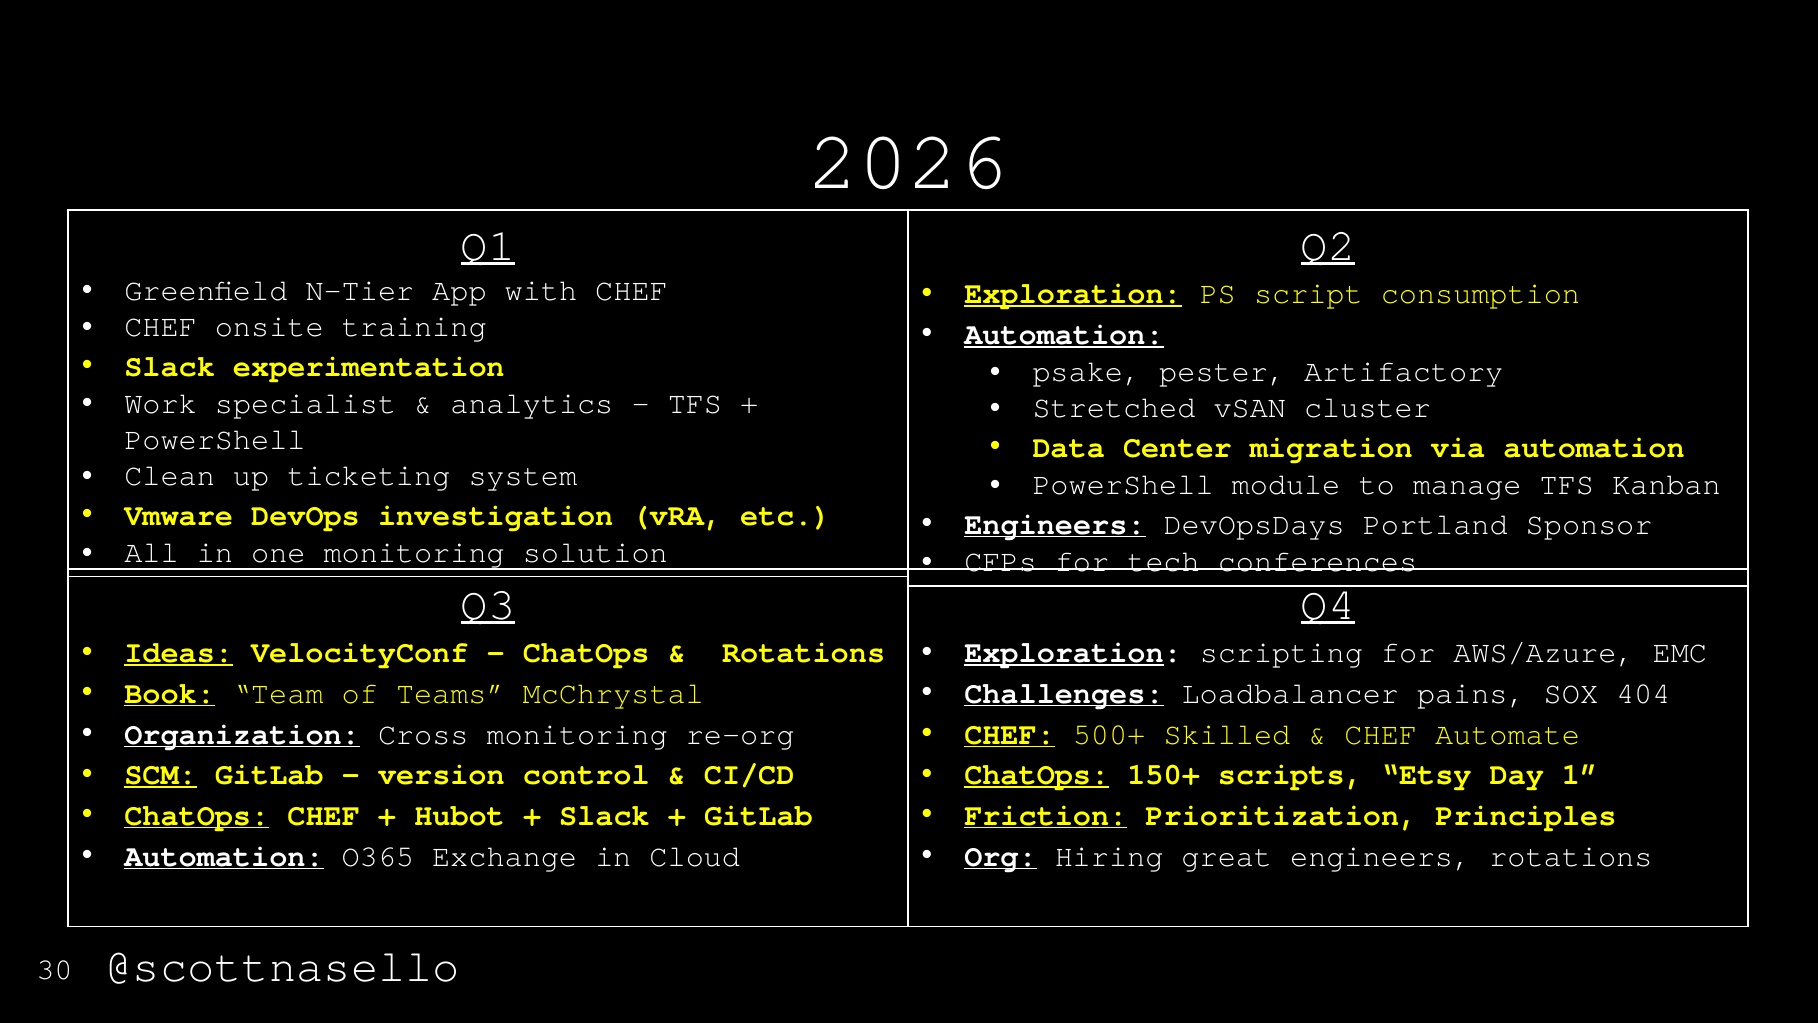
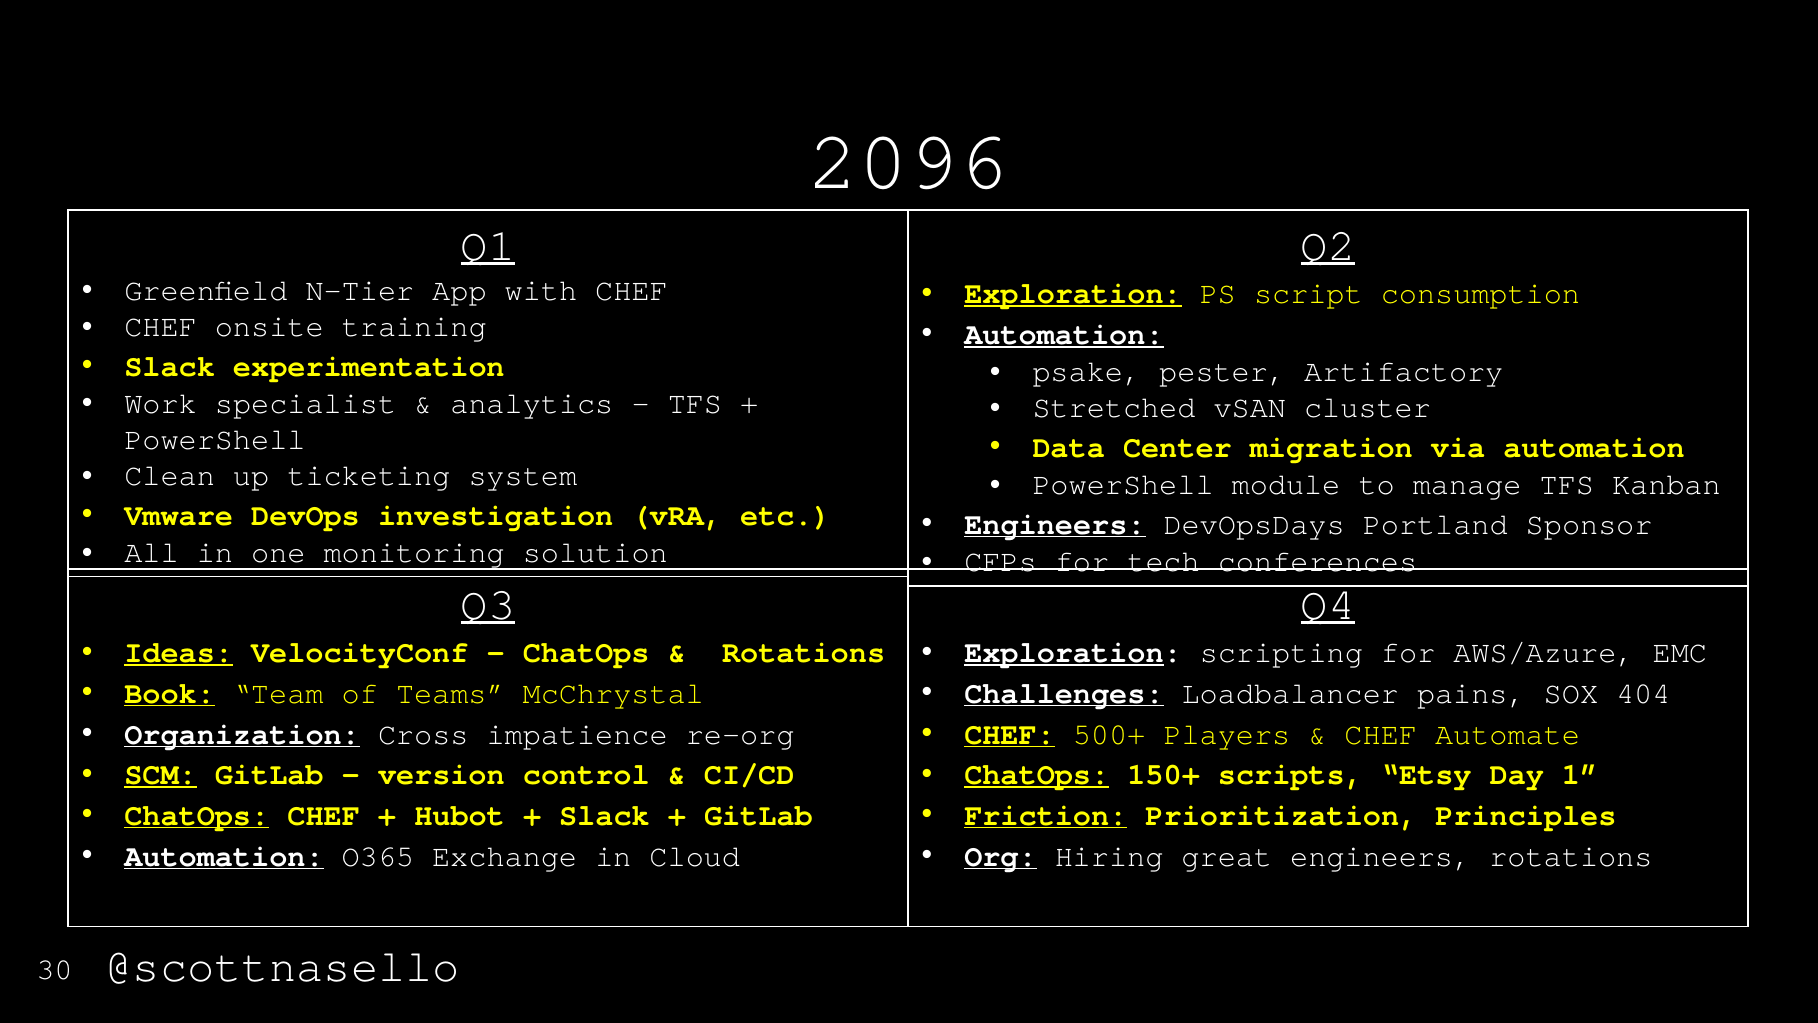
2026: 2026 -> 2096 (909, 160)
Cross monitoring: monitoring -> impatience (577, 734)
Skilled: Skilled -> Players (1227, 734)
